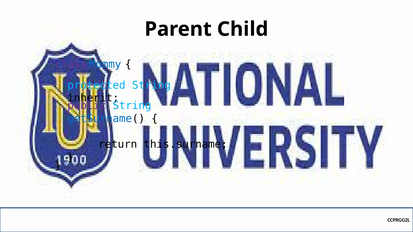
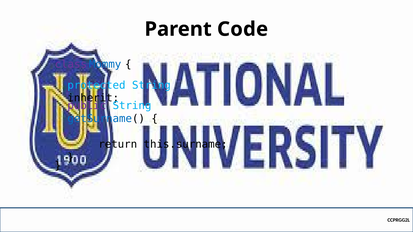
Child: Child -> Code (243, 29)
